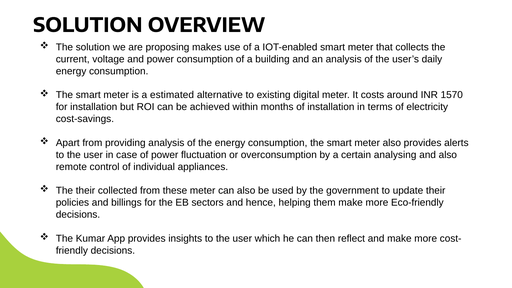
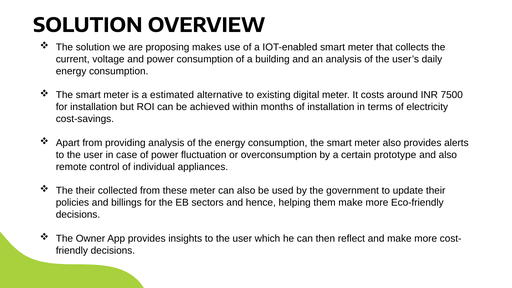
1570: 1570 -> 7500 (452, 95)
analysing: analysing -> prototype (395, 155)
Kumar: Kumar -> Owner (90, 238)
